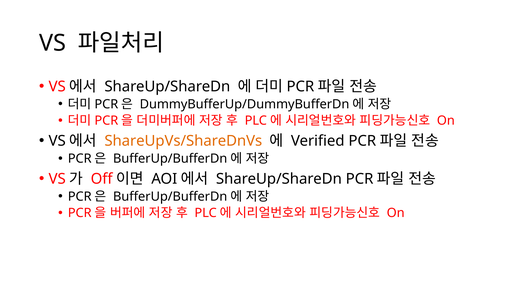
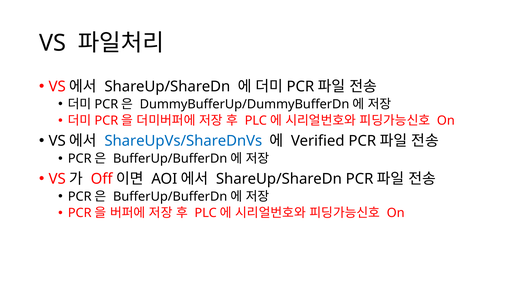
ShareUpVs/ShareDnVs colour: orange -> blue (183, 141)
